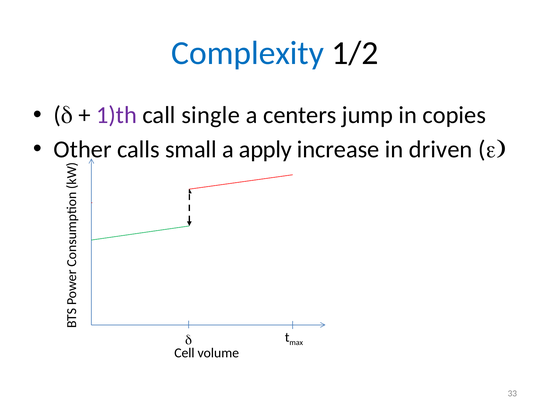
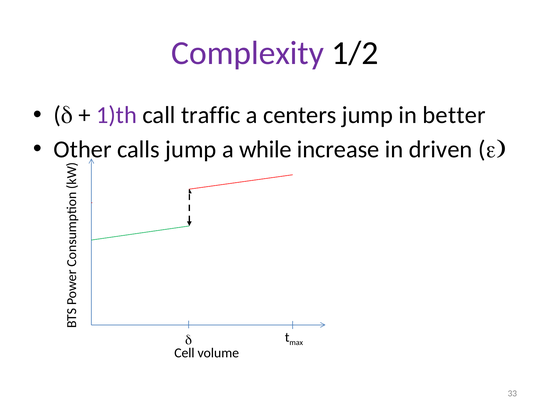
Complexity colour: blue -> purple (248, 53)
single: single -> traffic (211, 115)
copies: copies -> better (454, 115)
calls small: small -> jump (191, 150)
apply: apply -> while (265, 150)
